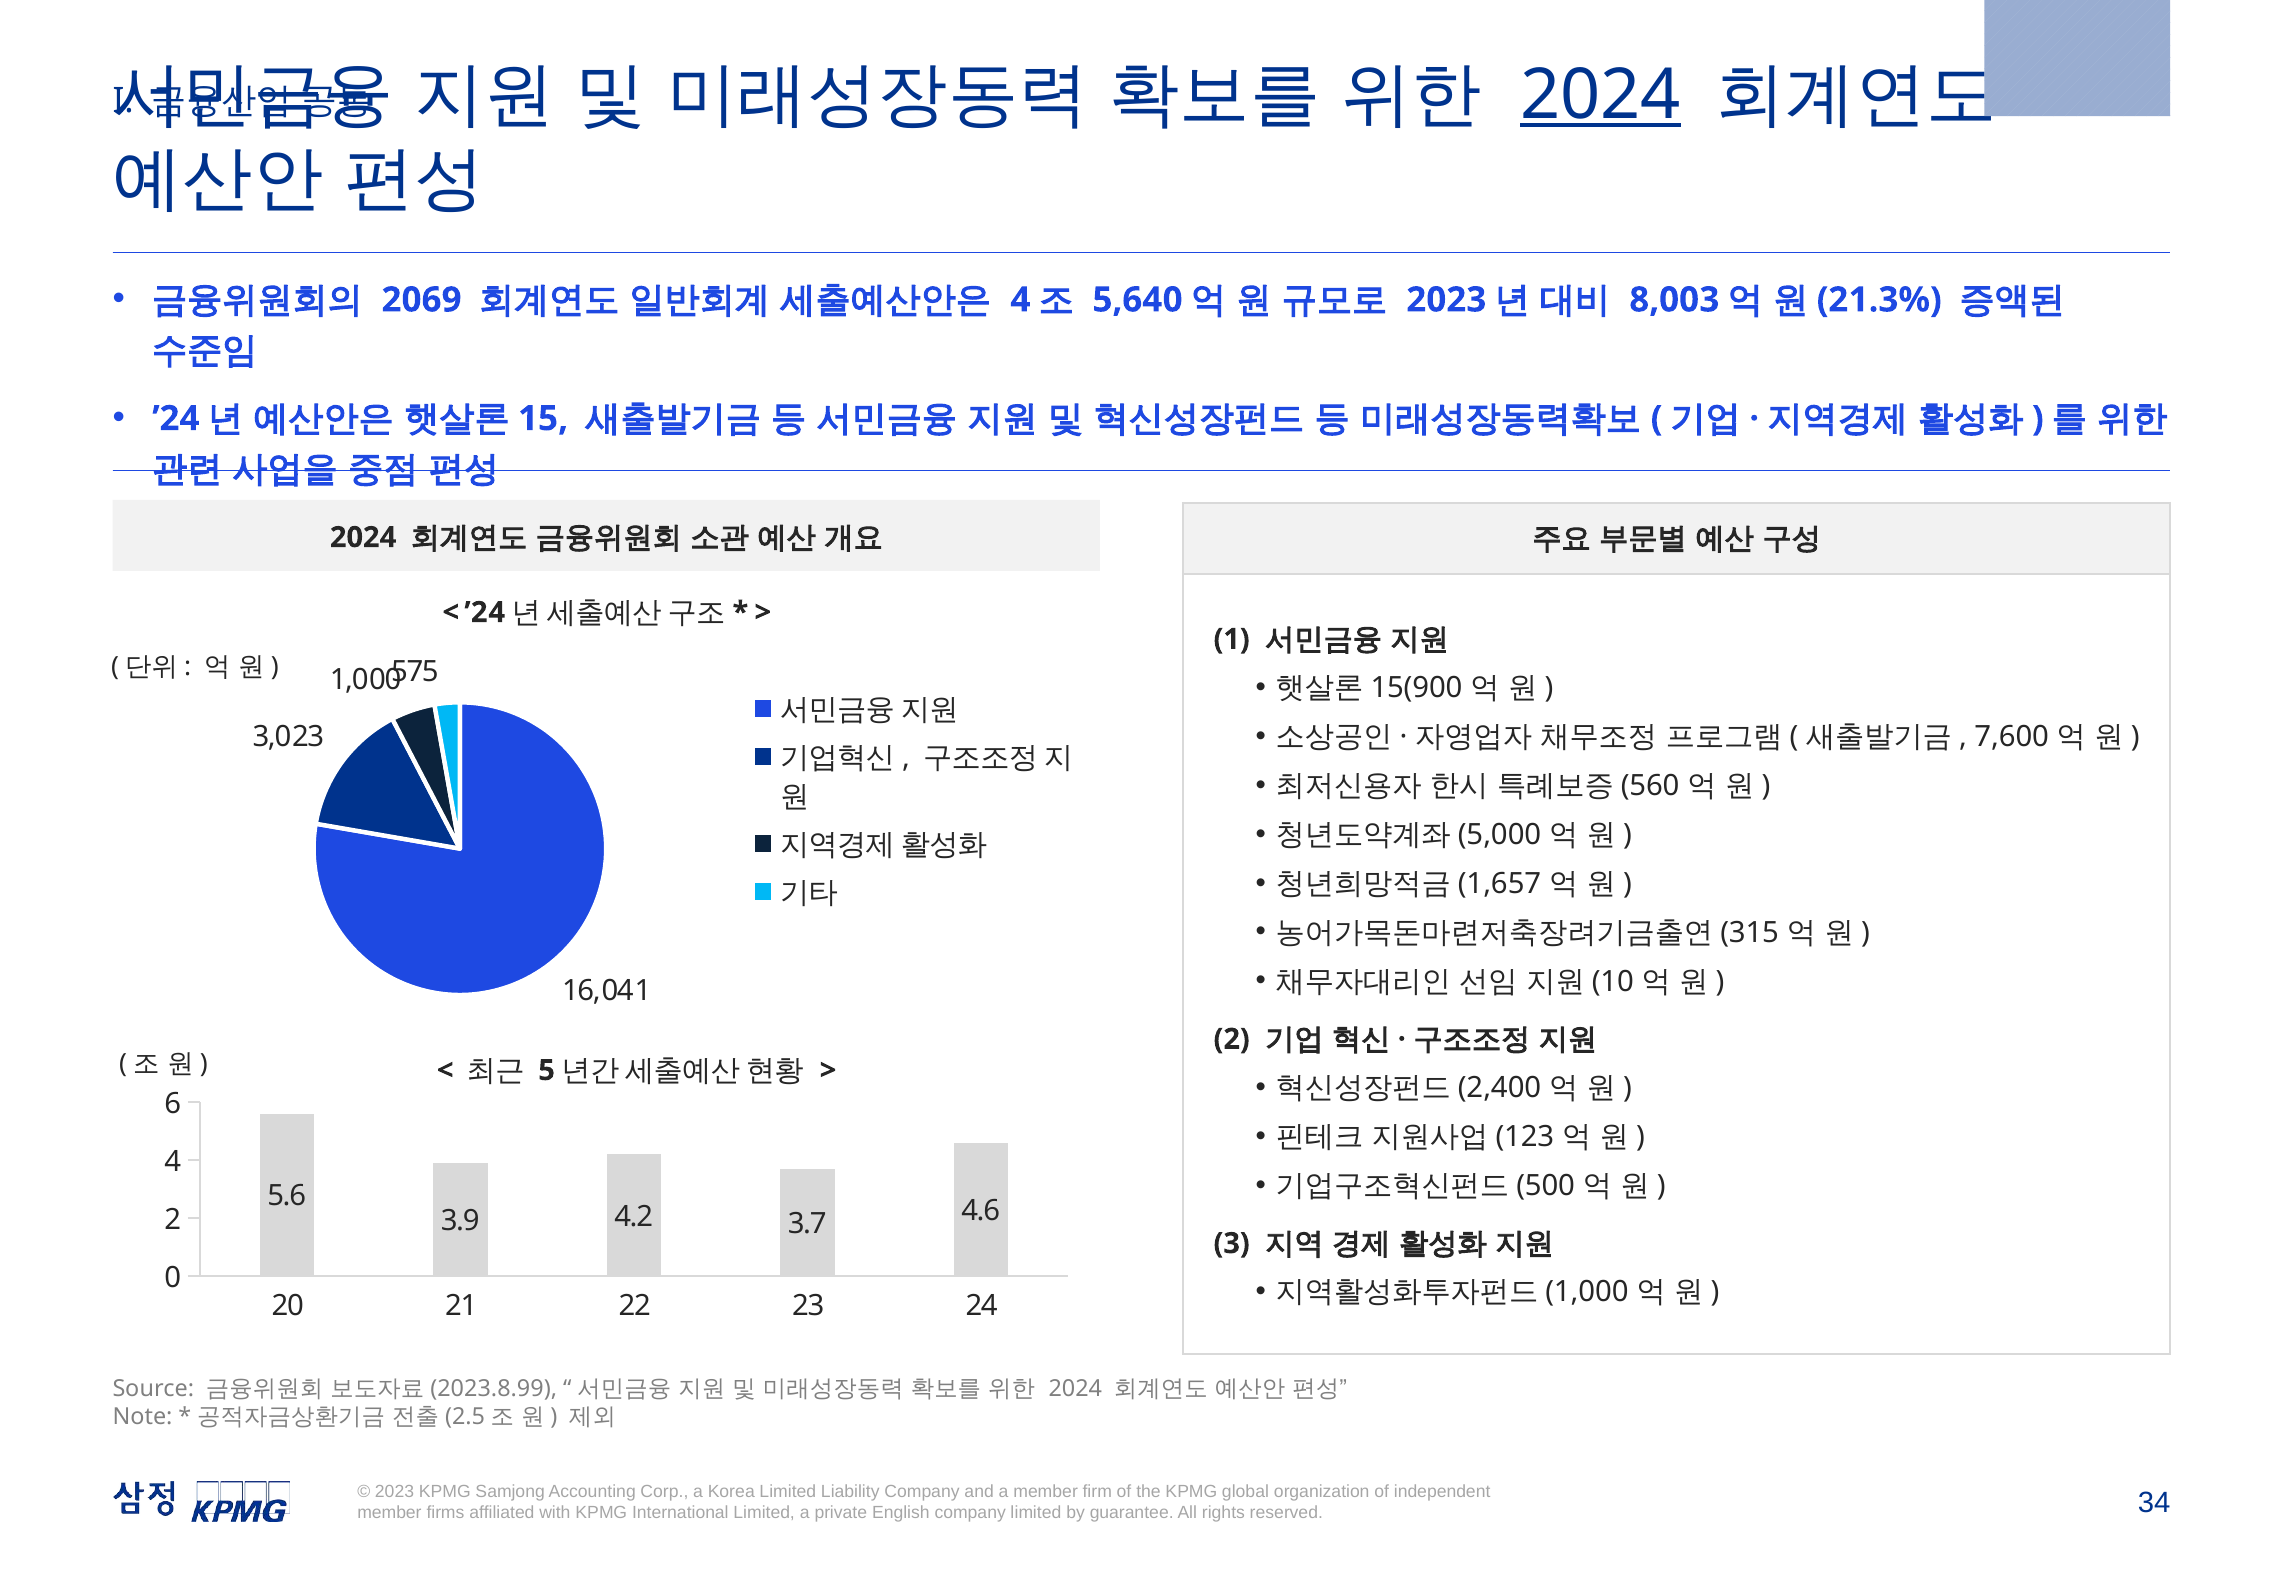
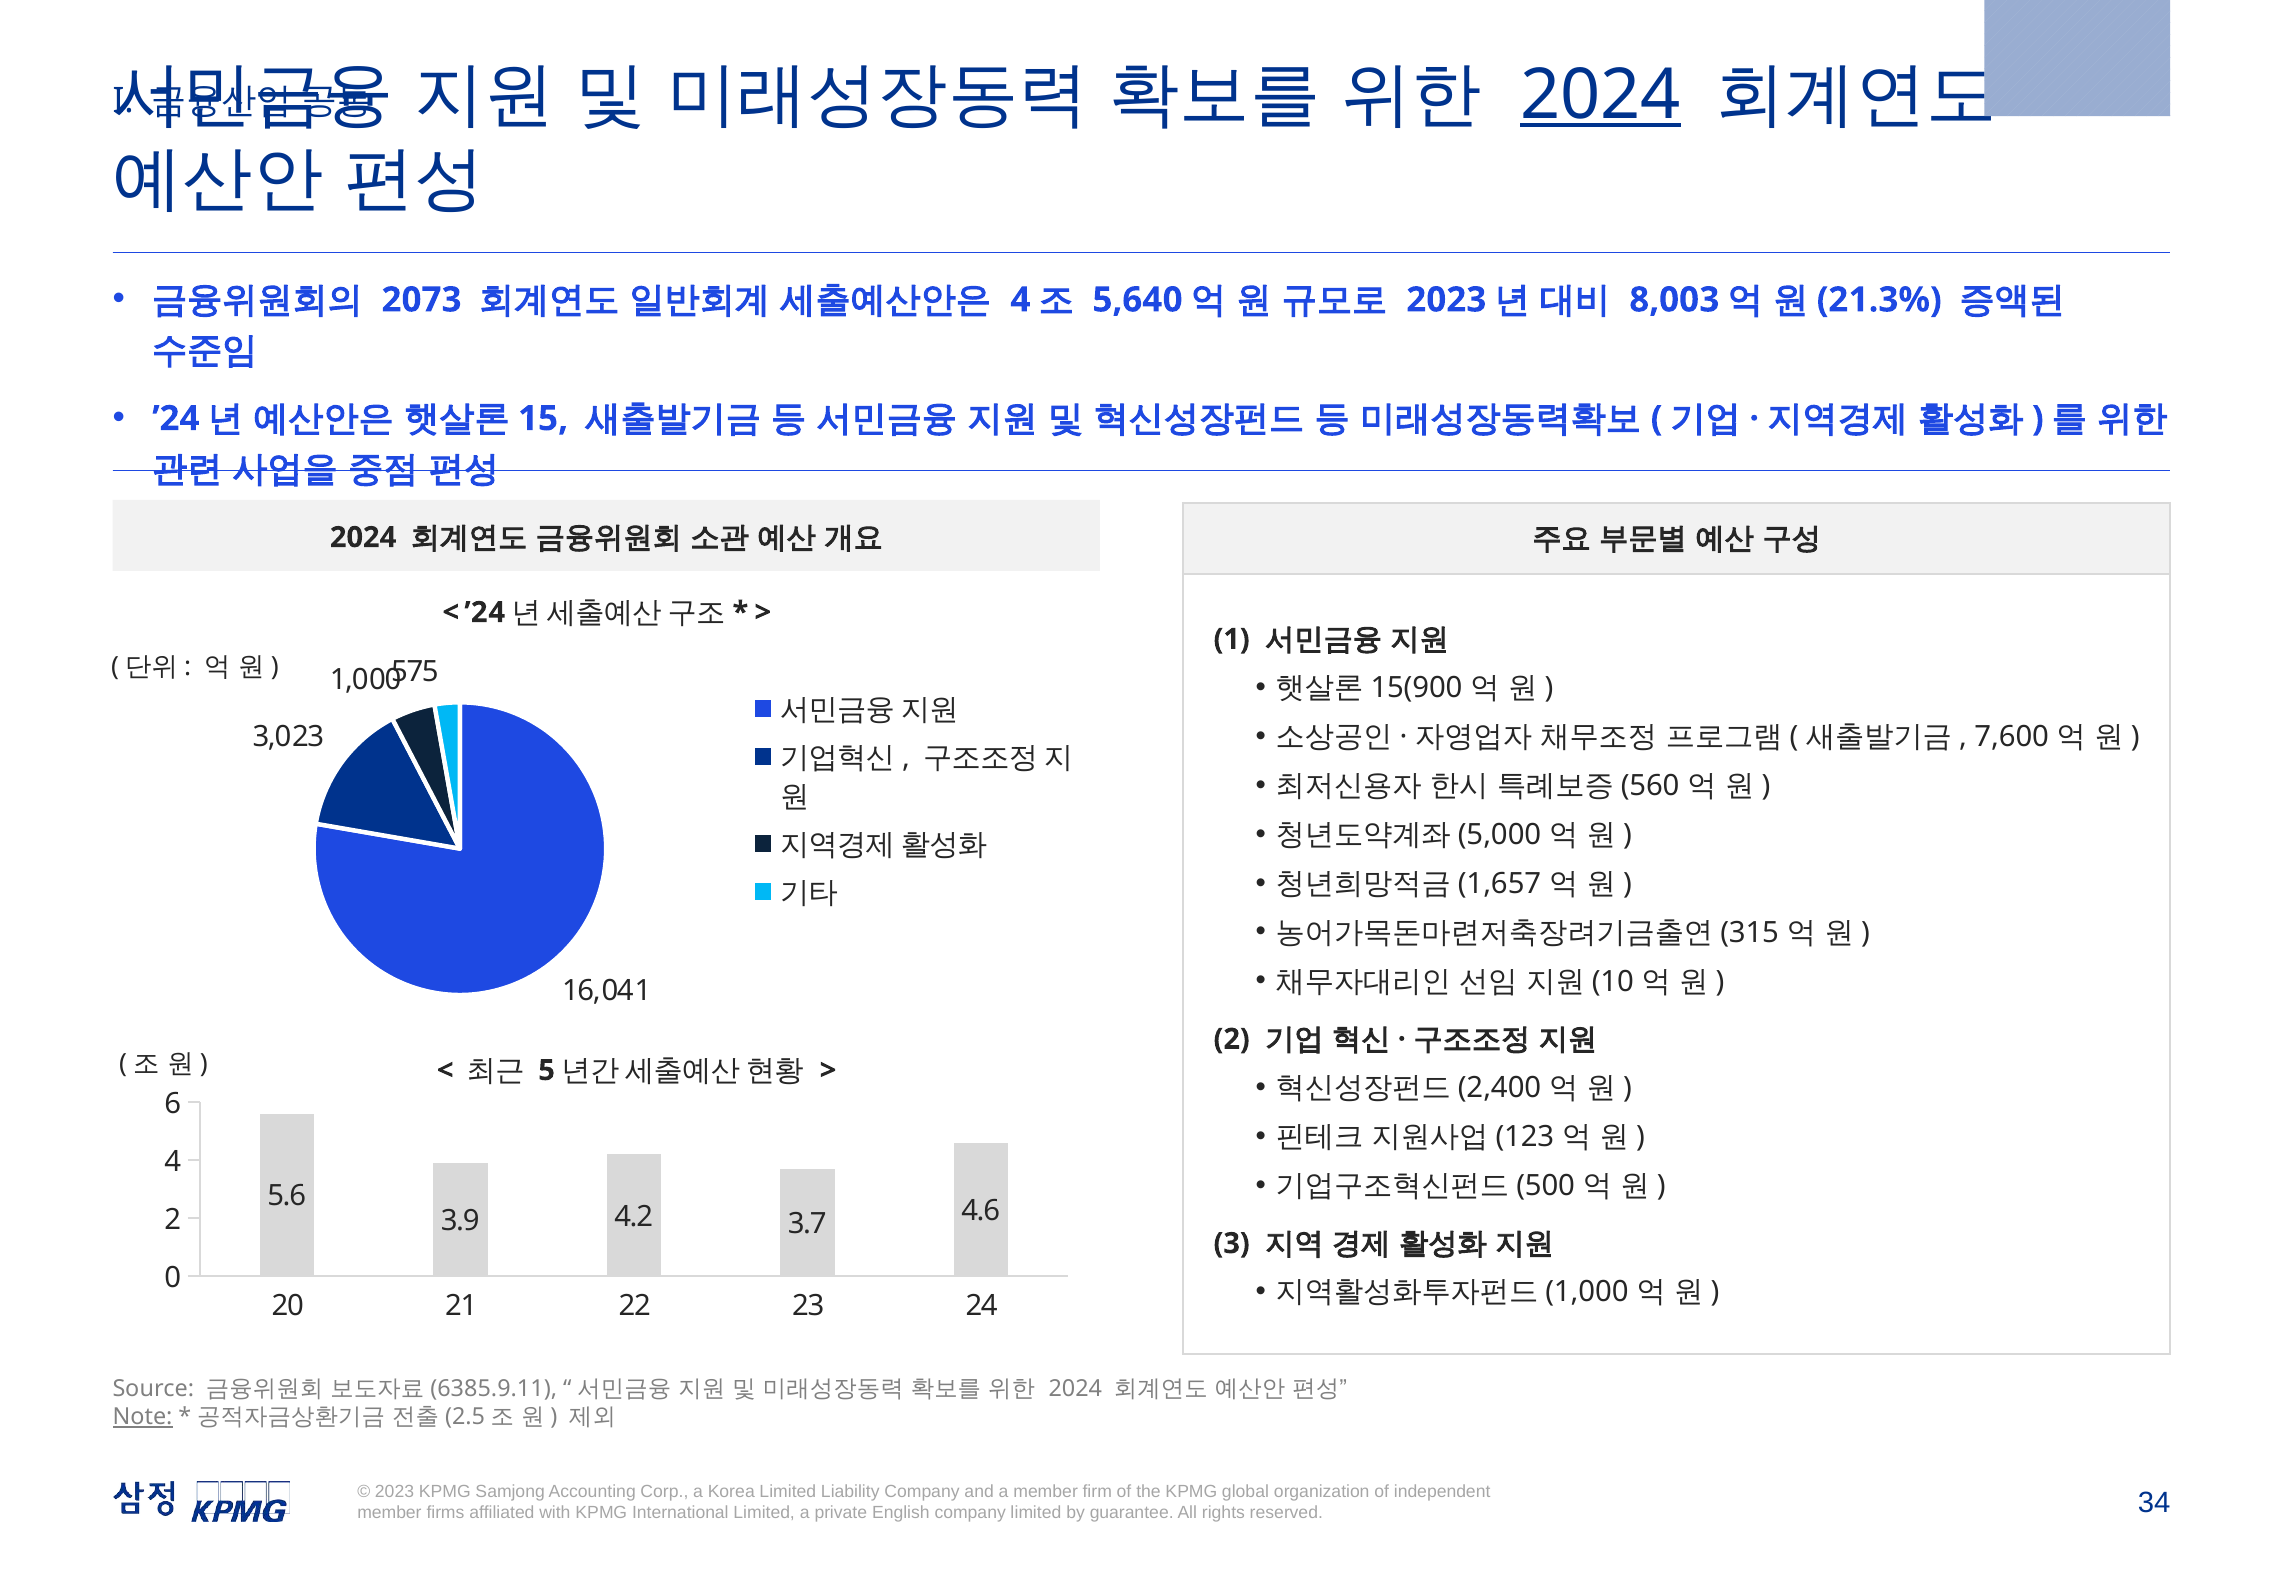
2069: 2069 -> 2073 (422, 300)
2023.8.99: 2023.8.99 -> 6385.9.11 (494, 1389)
Note underline: none -> present (143, 1417)
